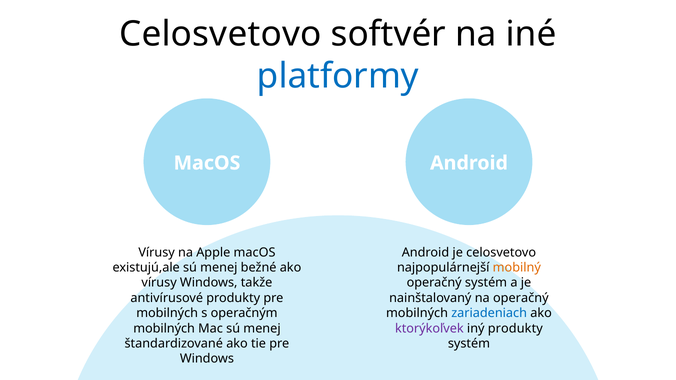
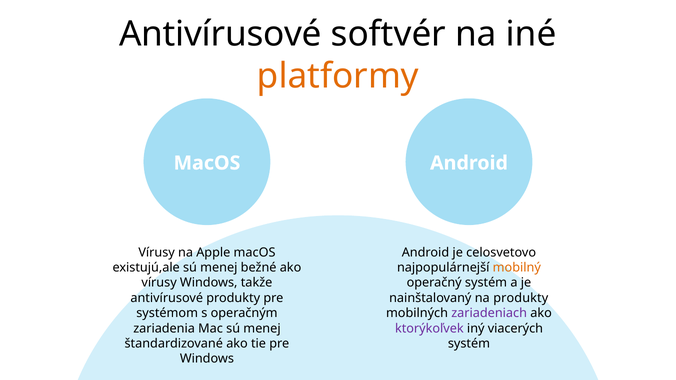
Celosvetovo: Celosvetovo -> Antivírusové (220, 34)
platformy colour: blue -> orange (338, 76)
na operačný: operačný -> produkty (521, 298)
mobilných: mobilných -> systémom (167, 313)
zariadeniach colour: blue -> purple (489, 313)
mobilných: mobilných -> zariadenia (164, 329)
iný produkty: produkty -> viacerých (515, 329)
